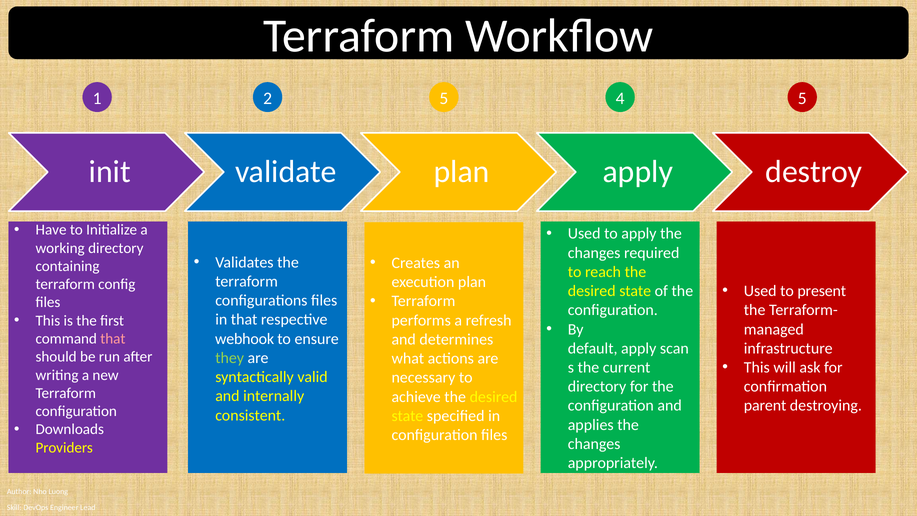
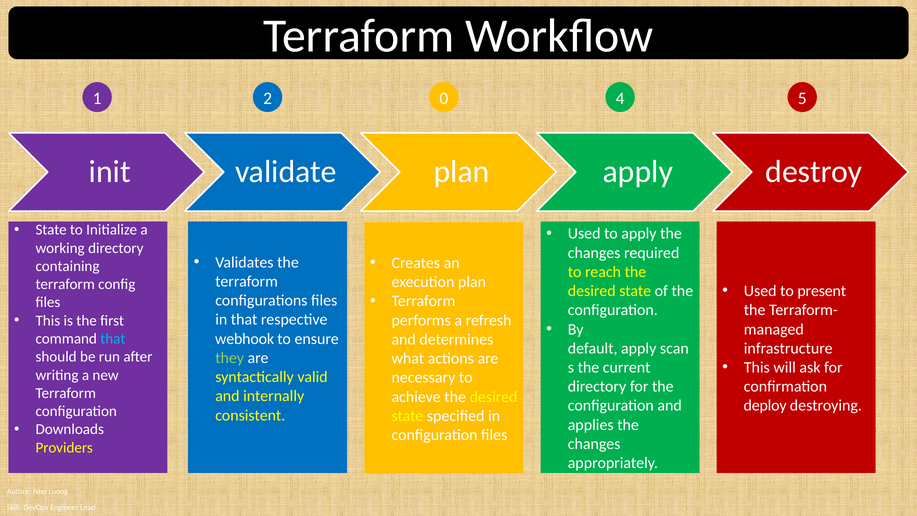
2 5: 5 -> 0 (444, 98)
Have: Have -> State (51, 230)
that colour: pink -> light blue (113, 339)
parent: parent -> deploy (765, 406)
